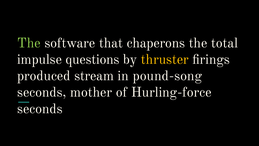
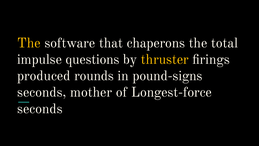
The colour: light green -> yellow (29, 43)
stream: stream -> rounds (94, 76)
pound-song: pound-song -> pound-signs (167, 76)
Hurling-force: Hurling-force -> Longest-force (171, 92)
